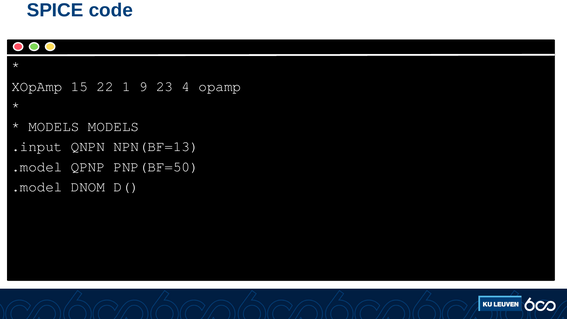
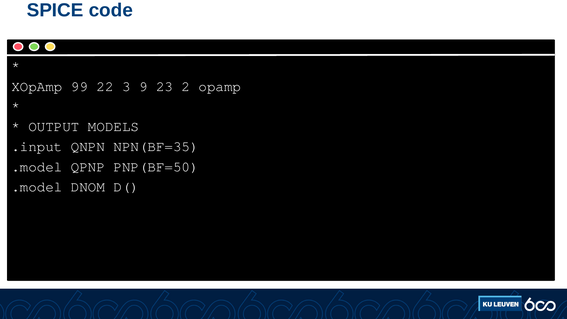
15: 15 -> 99 (79, 86)
1: 1 -> 3 (126, 86)
4: 4 -> 2 (186, 86)
MODELS: MODELS -> OUTPUT (54, 127)
NPN(BF=13: NPN(BF=13 -> NPN(BF=35 (156, 147)
